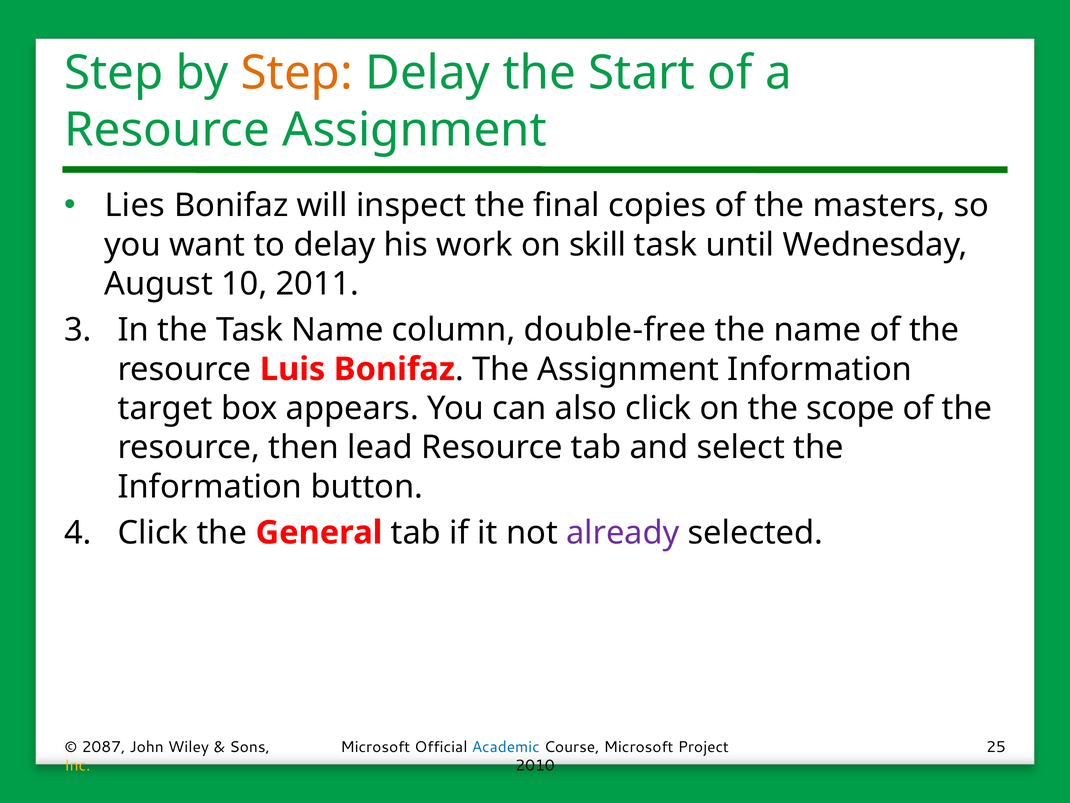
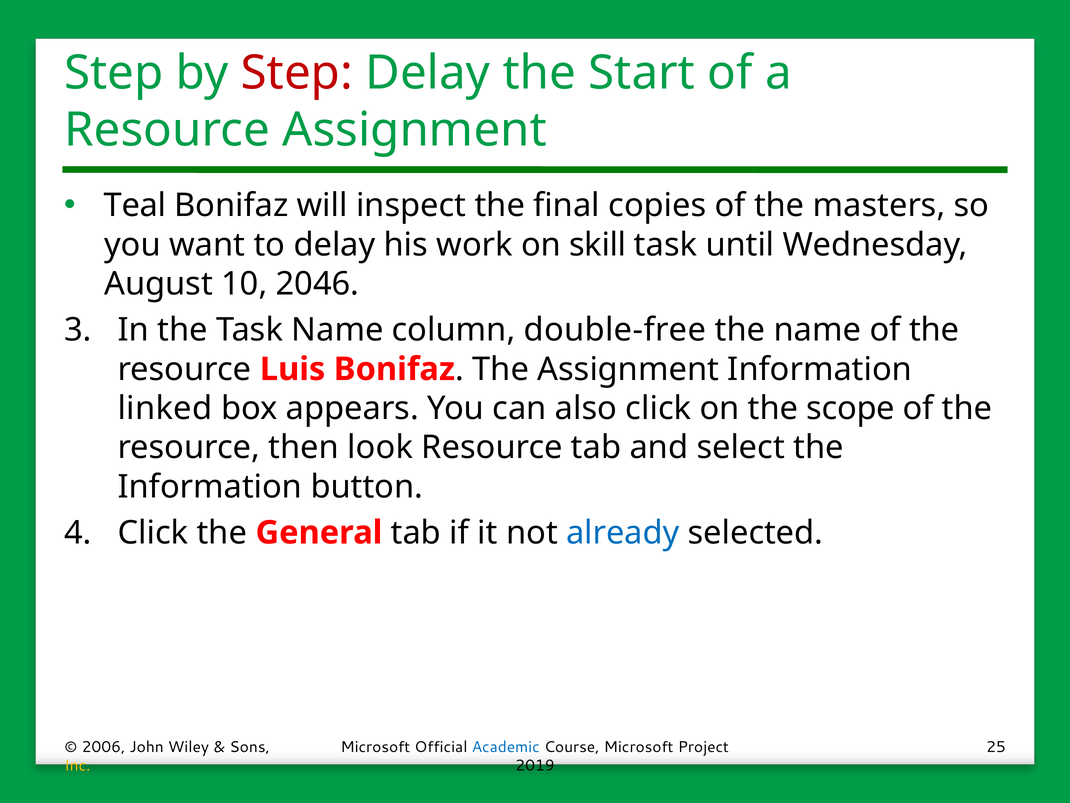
Step colour: orange -> red (297, 73)
Lies: Lies -> Teal (135, 206)
2011: 2011 -> 2046 (317, 284)
target: target -> linked (165, 408)
lead: lead -> look (380, 447)
already colour: purple -> blue (623, 532)
2087: 2087 -> 2006 (103, 747)
2010: 2010 -> 2019 (535, 765)
